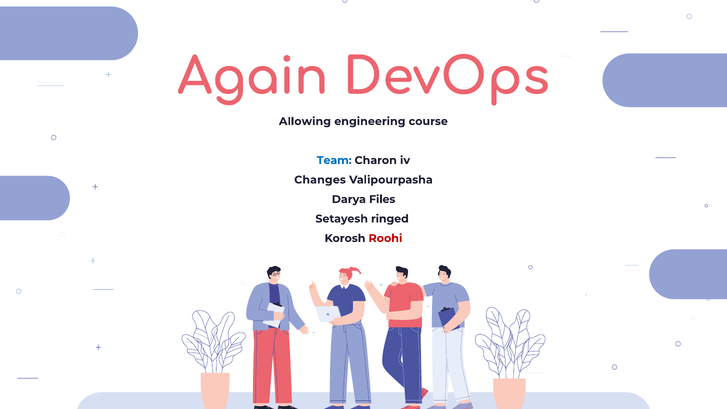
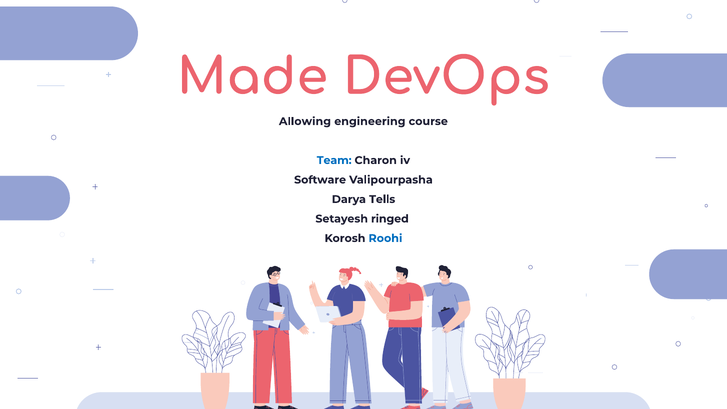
Again: Again -> Made (252, 77)
Changes: Changes -> Software (320, 180)
Files: Files -> Tells (382, 199)
Roohi colour: red -> blue (385, 238)
